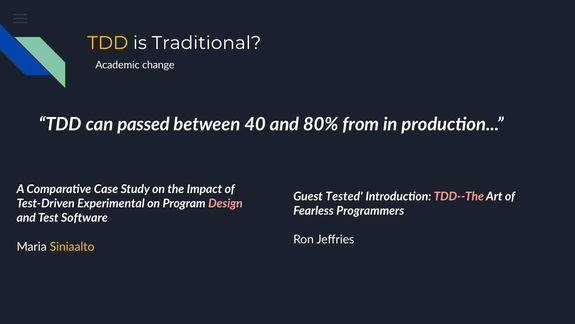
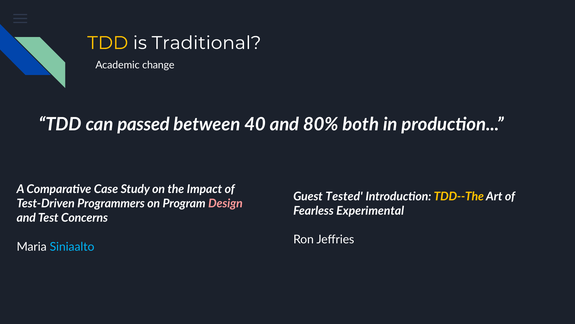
from: from -> both (361, 124)
TDD--The colour: pink -> yellow (459, 196)
Experimental: Experimental -> Programmers (111, 203)
Programmers: Programmers -> Experimental (370, 210)
Software: Software -> Concerns (84, 218)
Siniaalto colour: yellow -> light blue (72, 246)
